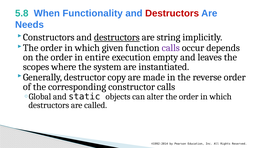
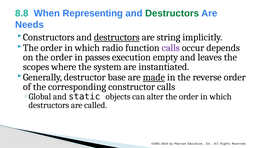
5.8: 5.8 -> 8.8 (22, 13)
Functionality: Functionality -> Representing (93, 13)
Destructors colour: red -> green (172, 13)
given: given -> radio (112, 48)
entire: entire -> passes (97, 57)
copy: copy -> base (117, 77)
made underline: none -> present (154, 77)
